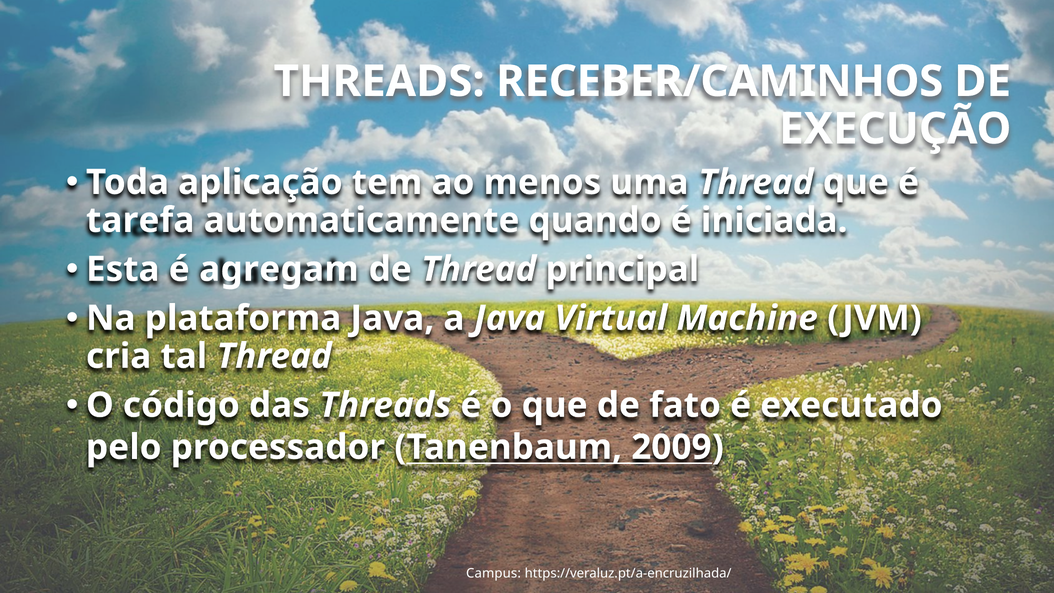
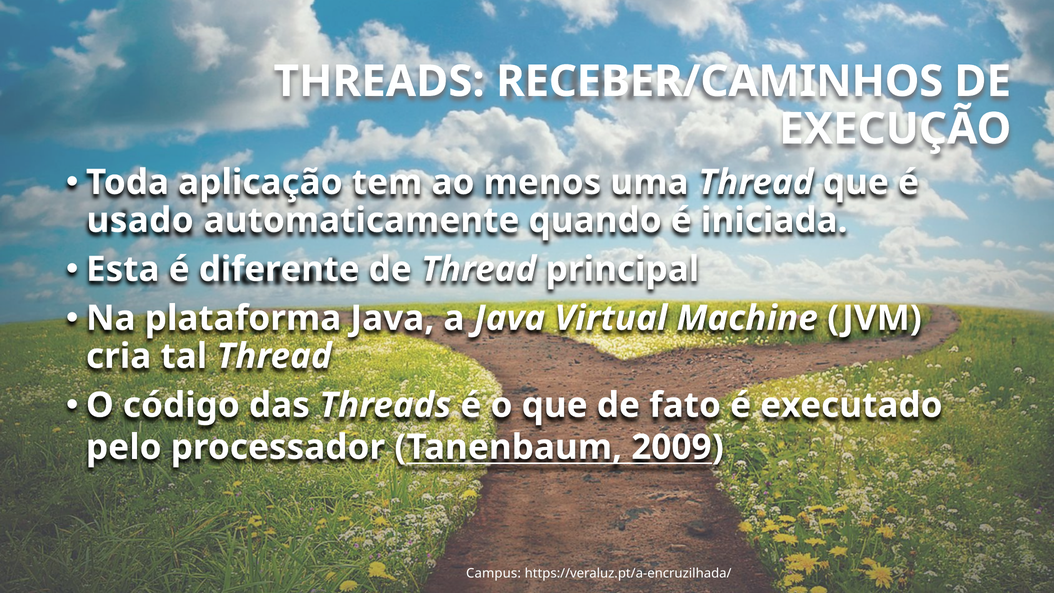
tarefa: tarefa -> usado (140, 220)
agregam: agregam -> diferente (279, 269)
